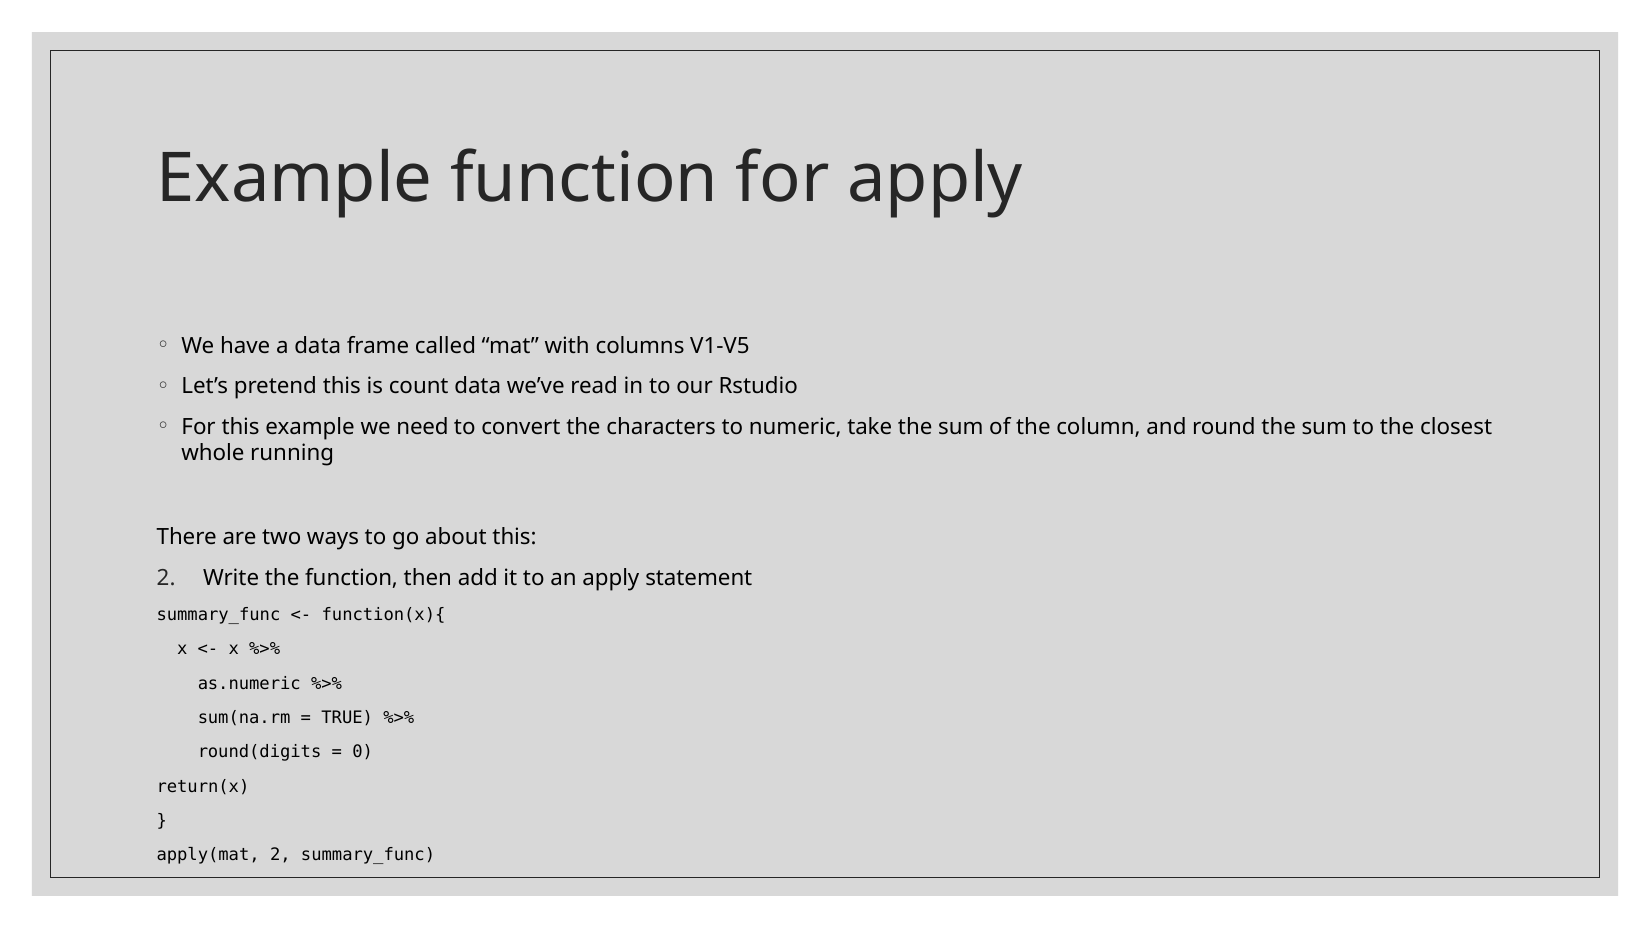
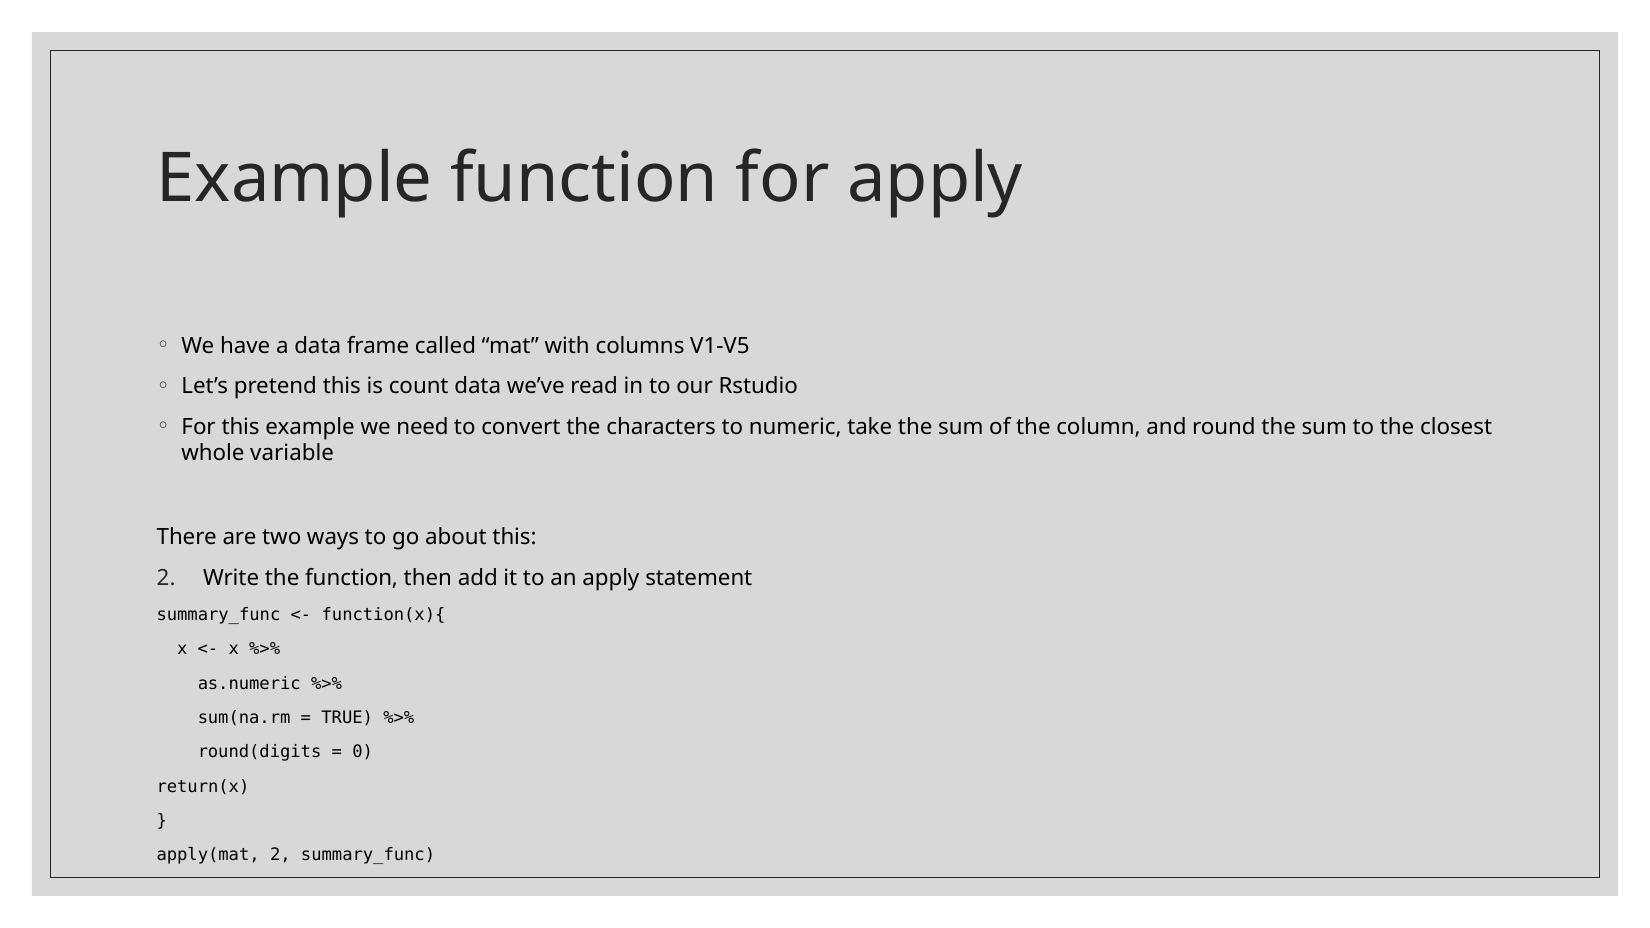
running: running -> variable (292, 453)
